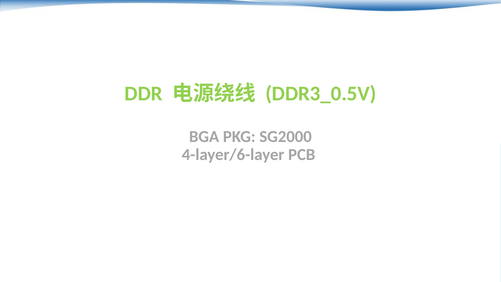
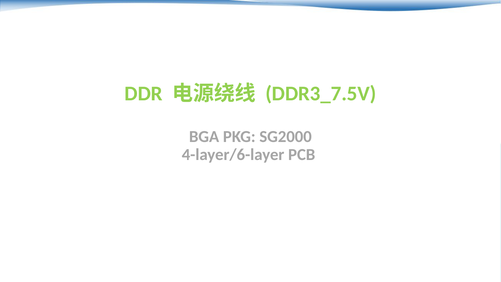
DDR3_0.5V: DDR3_0.5V -> DDR3_7.5V (321, 94)
